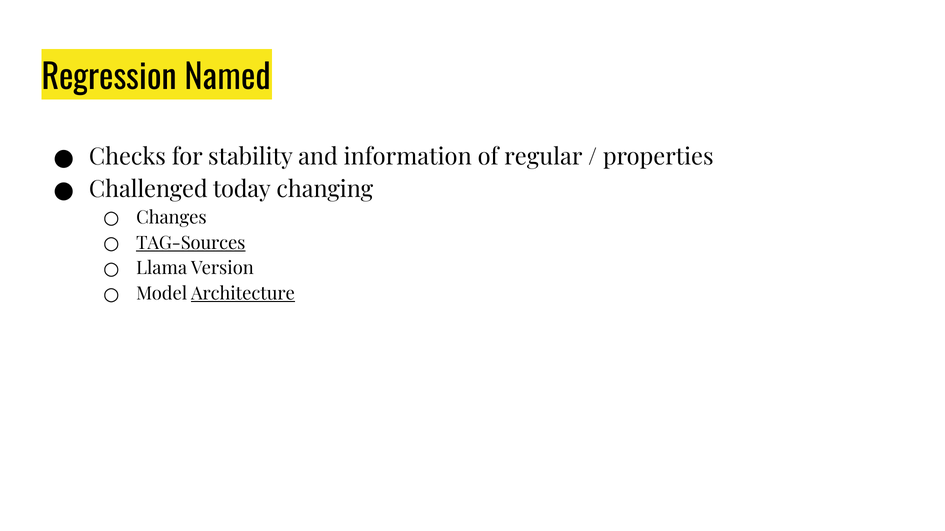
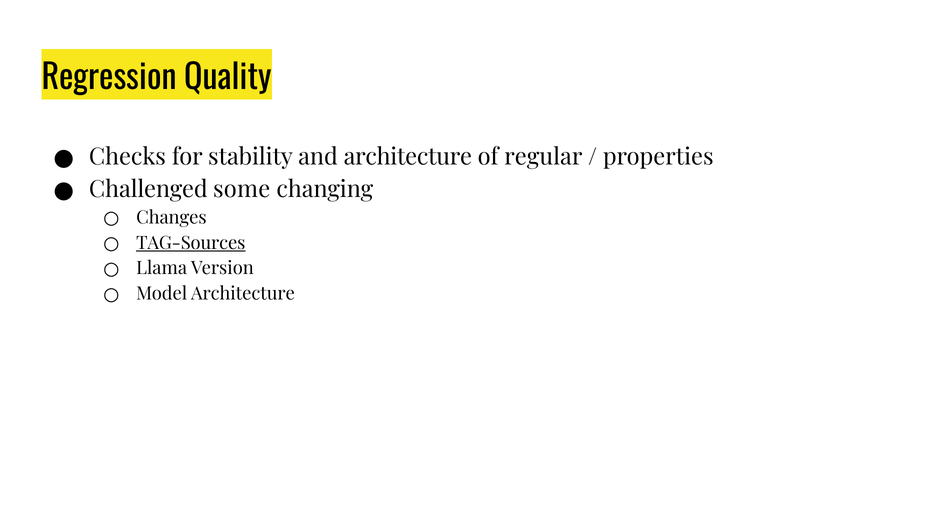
Named: Named -> Quality (228, 78)
and information: information -> architecture (408, 157)
today: today -> some (242, 190)
Architecture underline: present -> none (243, 294)
